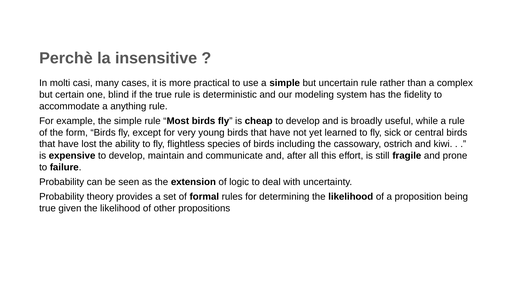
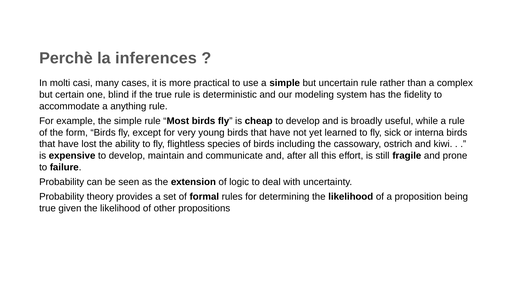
insensitive: insensitive -> inferences (156, 58)
central: central -> interna (429, 133)
